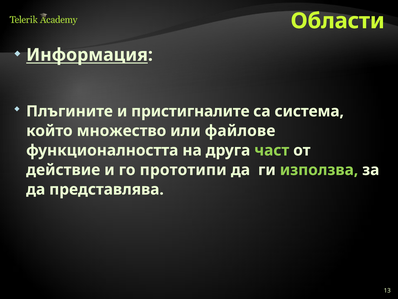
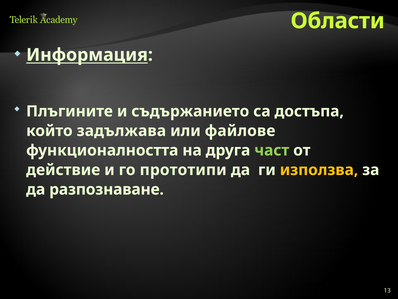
пристигналите: пристигналите -> съдържанието (190, 111)
система: система -> достъпа (309, 111)
множество: множество -> задължава (121, 131)
използва colour: light green -> yellow (319, 170)
представлява: представлява -> разпознаване (107, 189)
